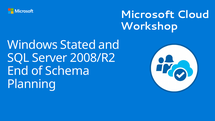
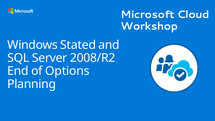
Schema: Schema -> Options (67, 71)
